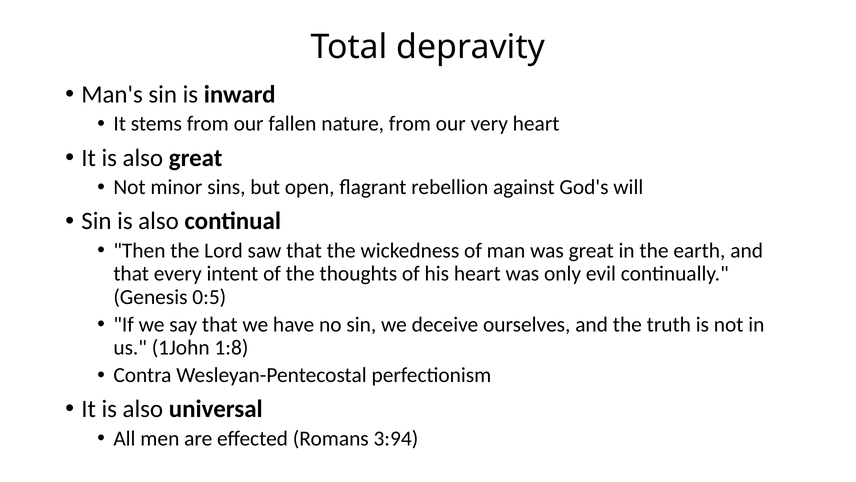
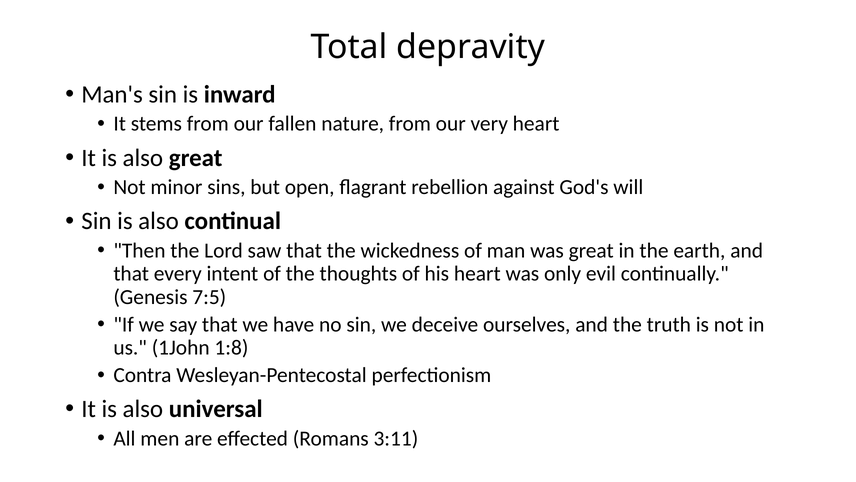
0:5: 0:5 -> 7:5 (209, 297)
3:94: 3:94 -> 3:11 (396, 438)
